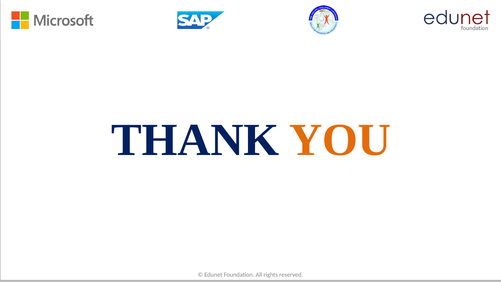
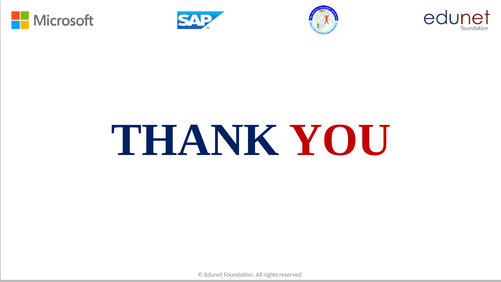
YOU colour: orange -> red (340, 140)
